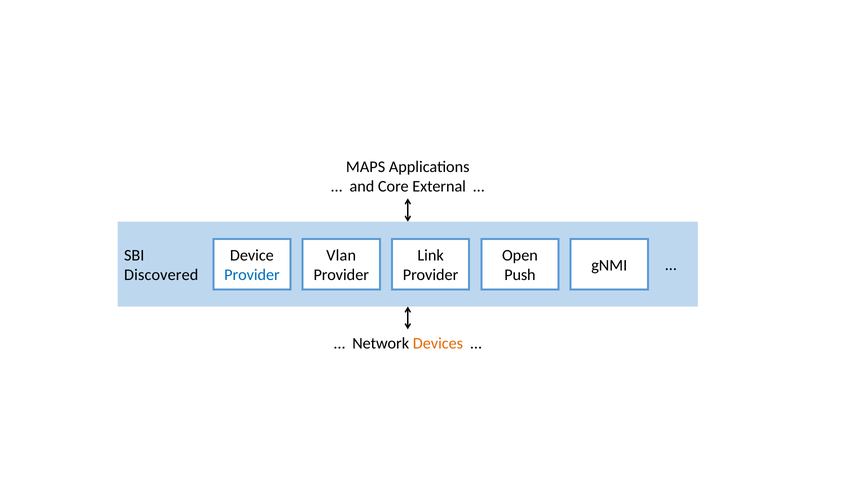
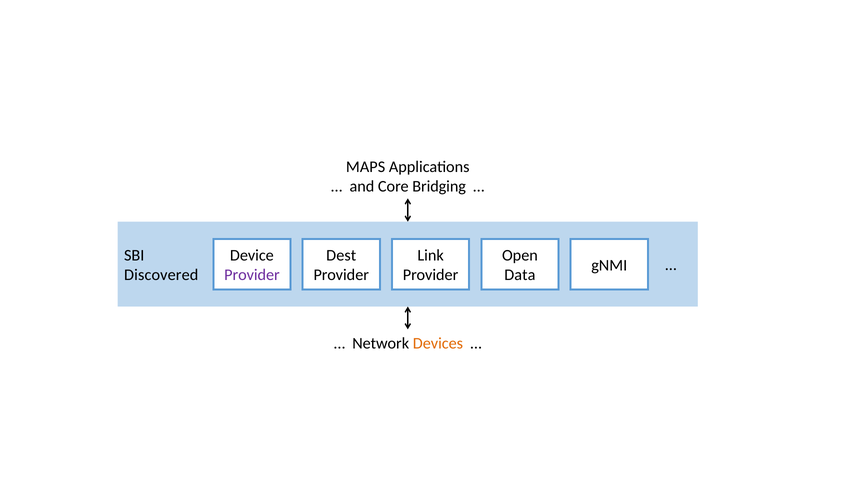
External: External -> Bridging (439, 186)
Vlan: Vlan -> Dest (341, 255)
Provider colour: blue -> purple (252, 275)
Push: Push -> Data (520, 275)
